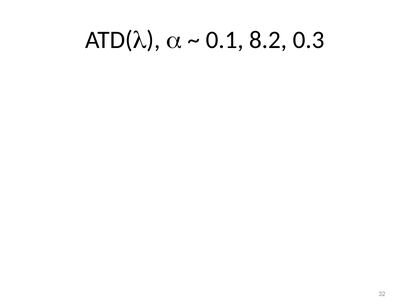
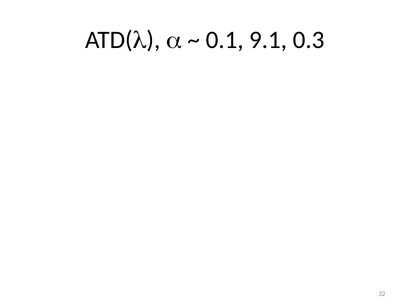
8.2: 8.2 -> 9.1 (268, 40)
